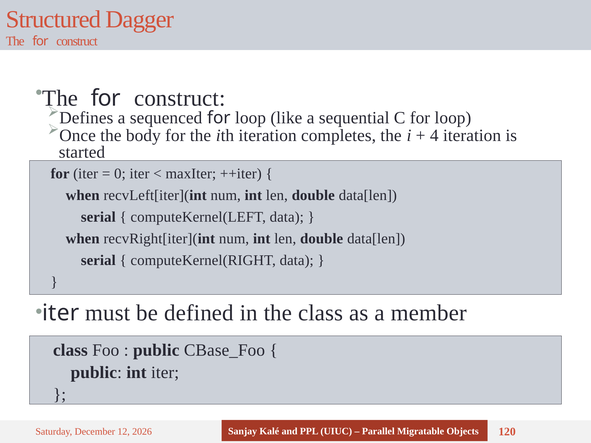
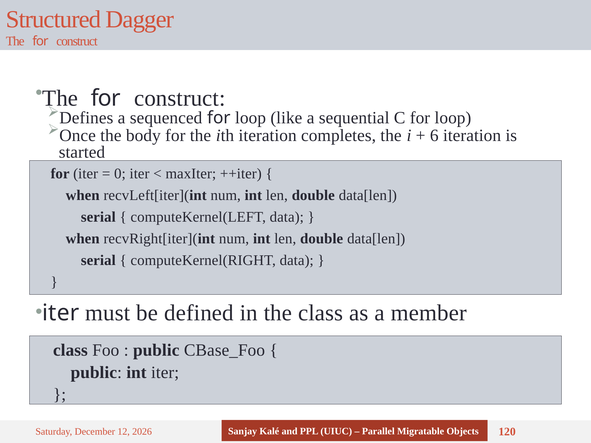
4: 4 -> 6 (434, 136)
